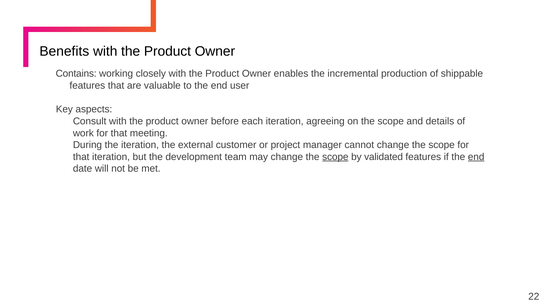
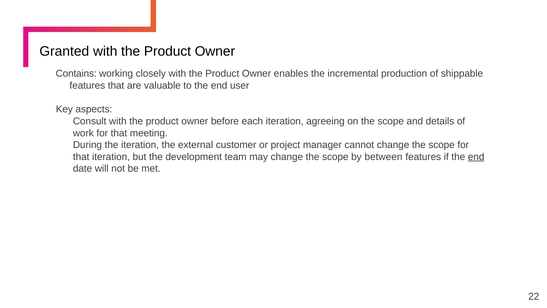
Benefits: Benefits -> Granted (64, 51)
scope underline: present -> none (335, 157)
validated: validated -> between (383, 157)
